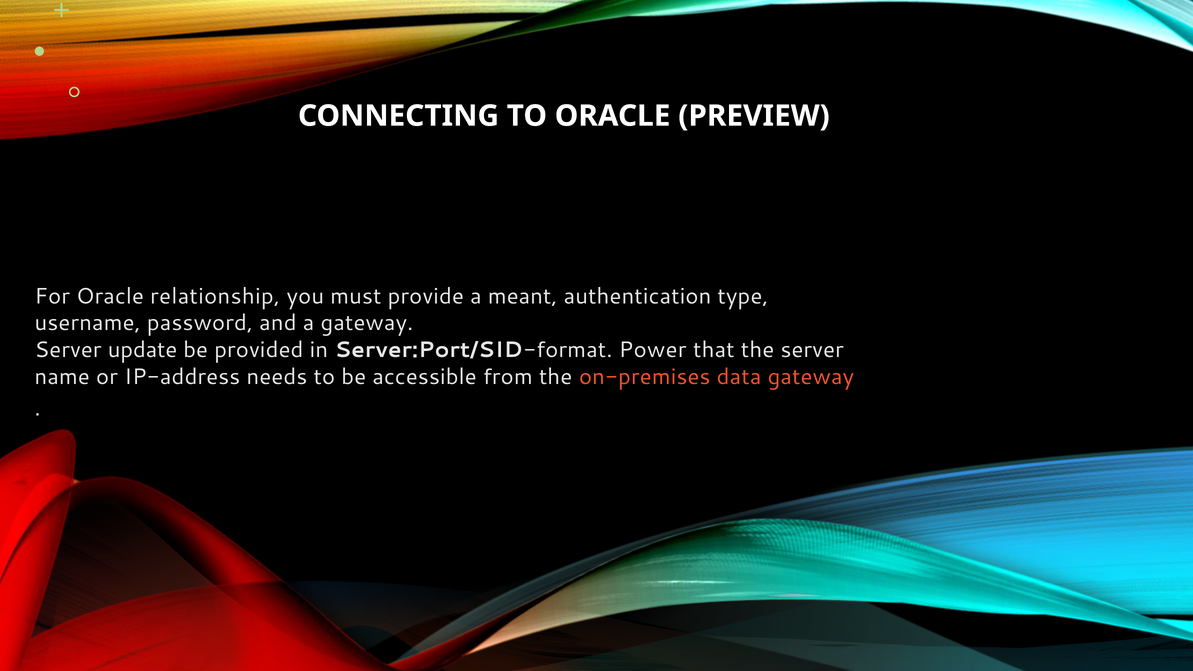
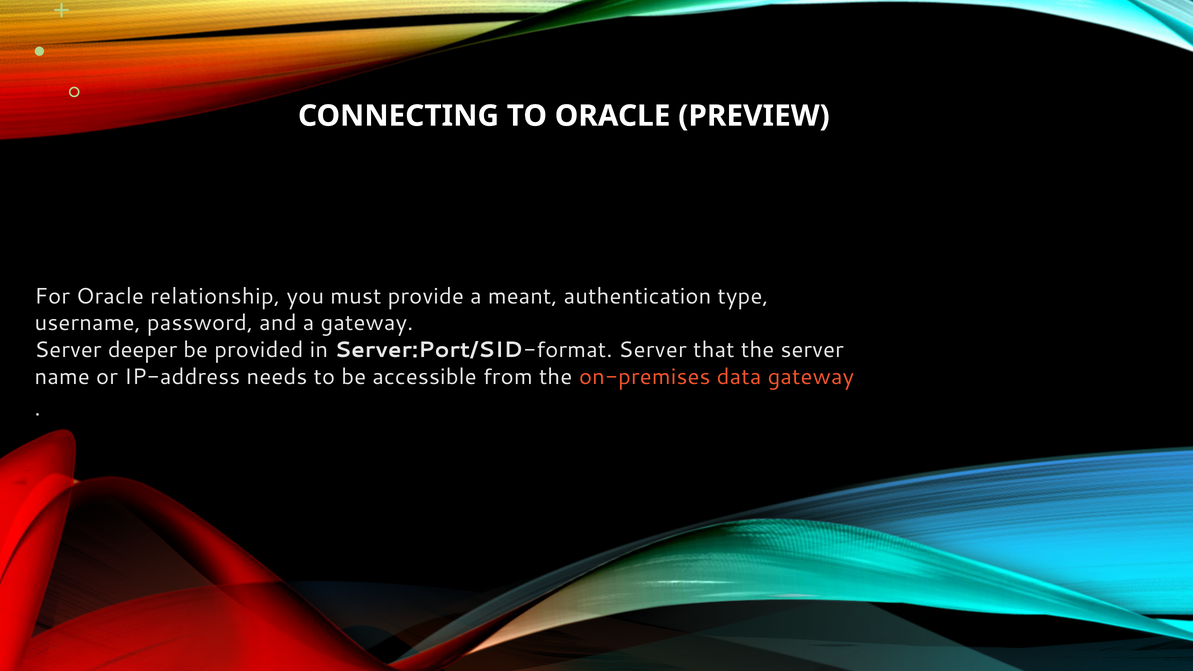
update: update -> deeper (143, 350)
Server:Port/SID-format Power: Power -> Server (653, 350)
